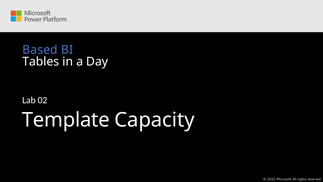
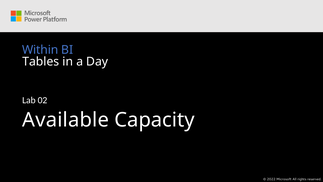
Based: Based -> Within (40, 50)
Template: Template -> Available (66, 120)
